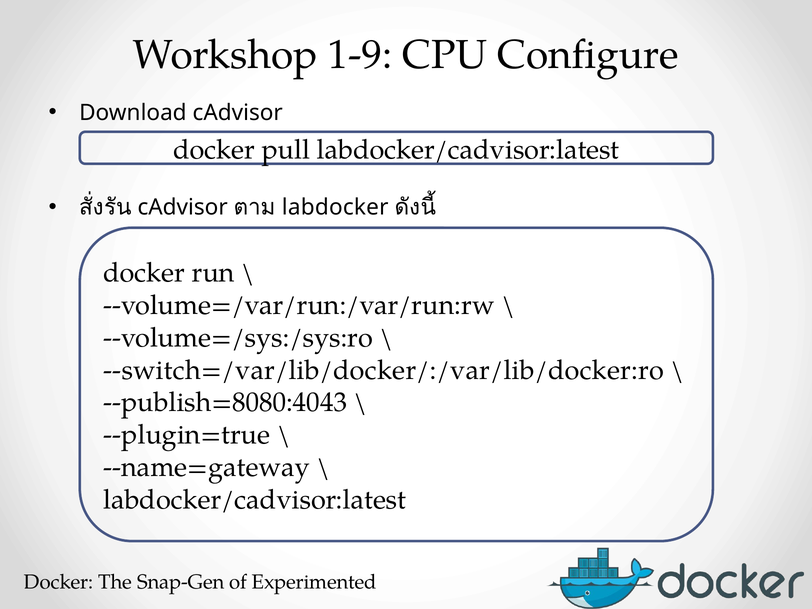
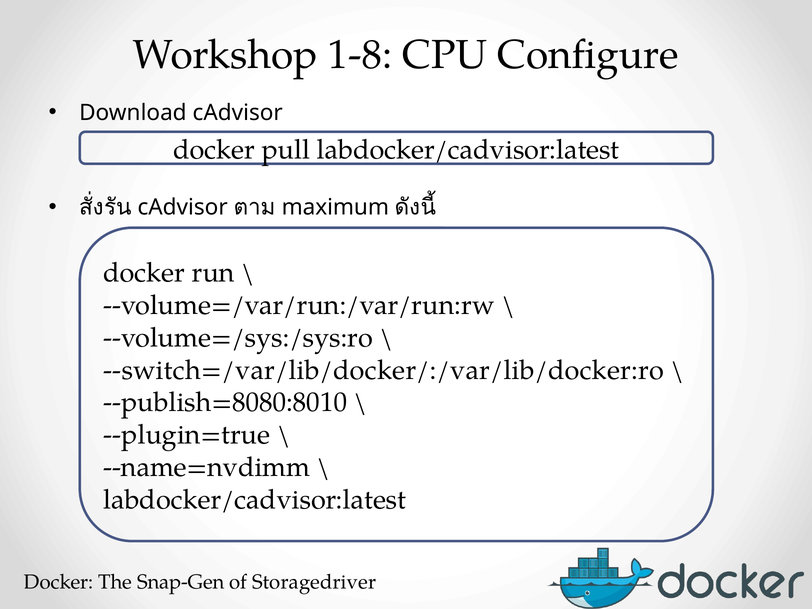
1-9: 1-9 -> 1-8 (360, 55)
labdocker: labdocker -> maximum (335, 208)
--publish=8080:4043: --publish=8080:4043 -> --publish=8080:8010 (225, 403)
--name=gateway: --name=gateway -> --name=nvdimm (207, 468)
Experimented: Experimented -> Storagedriver (314, 582)
